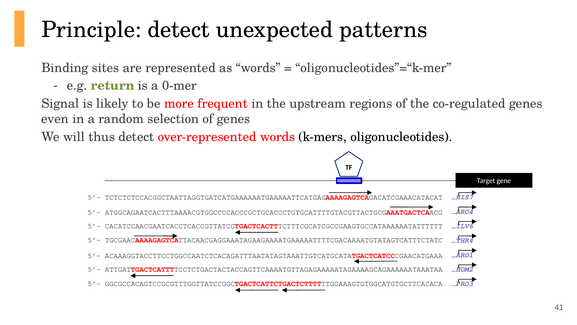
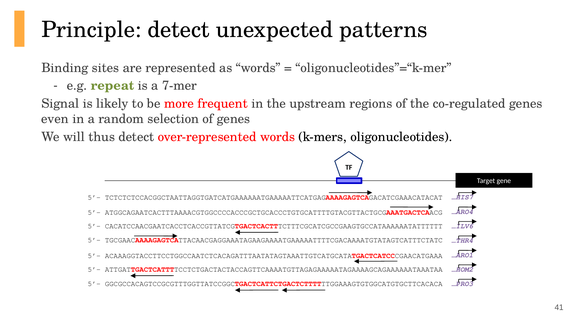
return: return -> repeat (113, 86)
0-mer: 0-mer -> 7-mer (179, 86)
